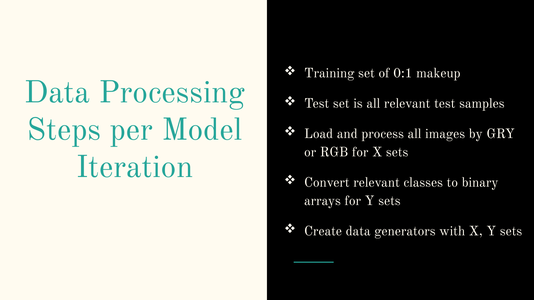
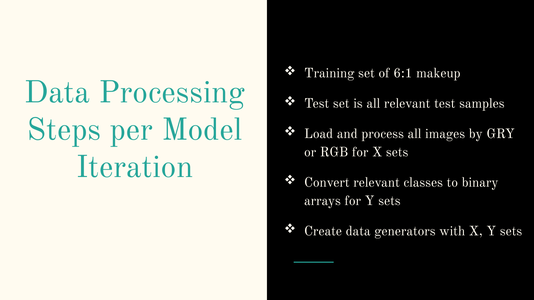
0:1: 0:1 -> 6:1 (403, 73)
